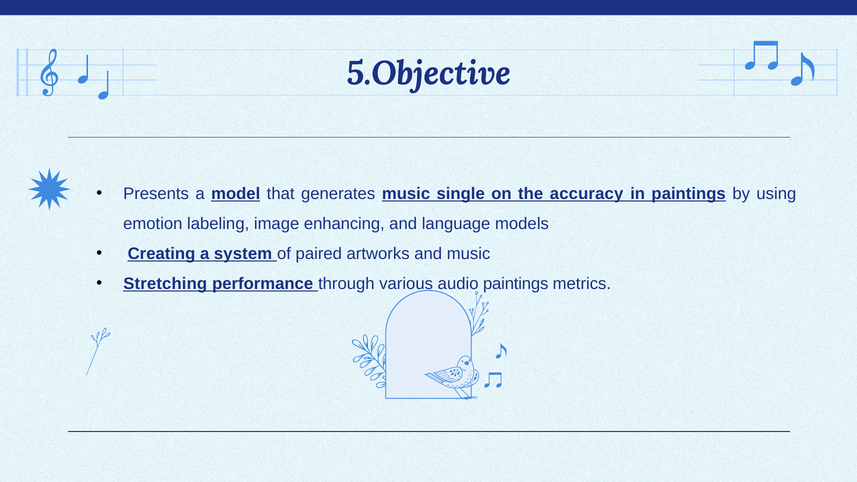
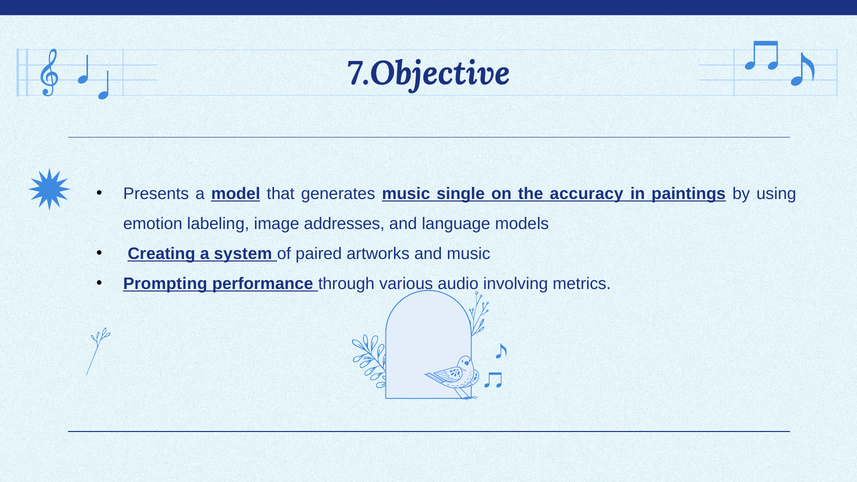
5.Objective: 5.Objective -> 7.Objective (429, 73)
enhancing: enhancing -> addresses (344, 224)
Stretching: Stretching -> Prompting (165, 284)
paintings: paintings -> involving (516, 284)
